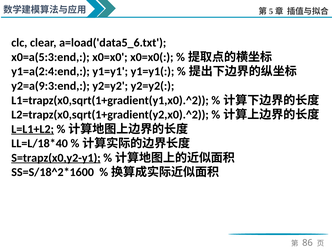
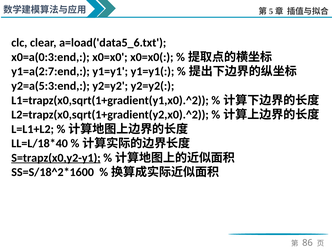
x0=a(5:3:end: x0=a(5:3:end -> x0=a(0:3:end (50, 57)
y1=a(2:4:end: y1=a(2:4:end -> y1=a(2:7:end (51, 72)
y2=a(9:3:end: y2=a(9:3:end -> y2=a(5:3:end (51, 86)
L=L1+L2 underline: present -> none (33, 129)
